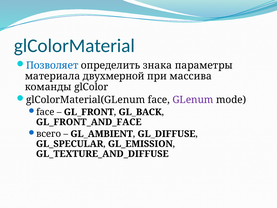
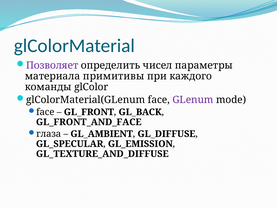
Позволяет colour: blue -> purple (52, 65)
знака: знака -> чисел (158, 65)
двухмерной: двухмерной -> примитивы (114, 76)
массива: массива -> каждого (191, 76)
всего: всего -> глаза (49, 134)
